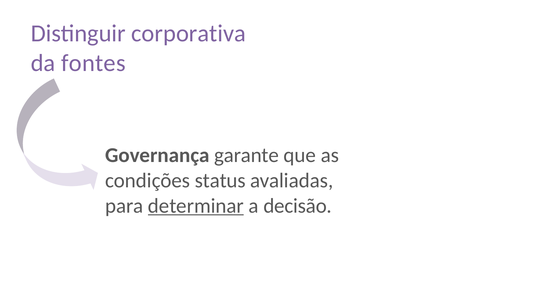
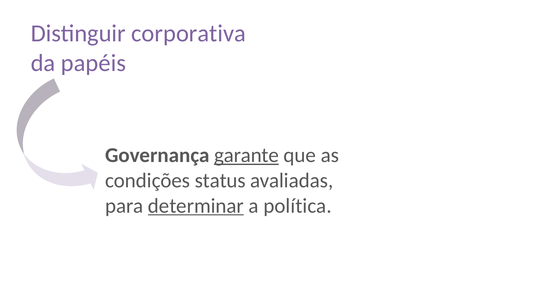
fontes: fontes -> papéis (93, 63)
garante underline: none -> present (246, 155)
decisão: decisão -> política (298, 205)
